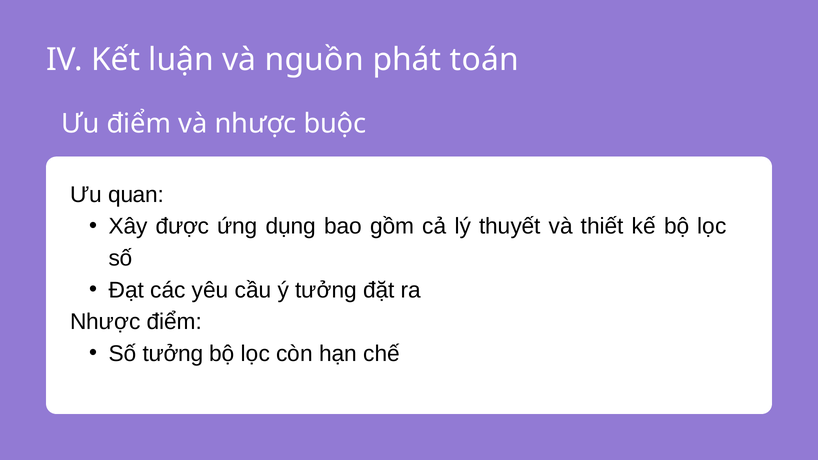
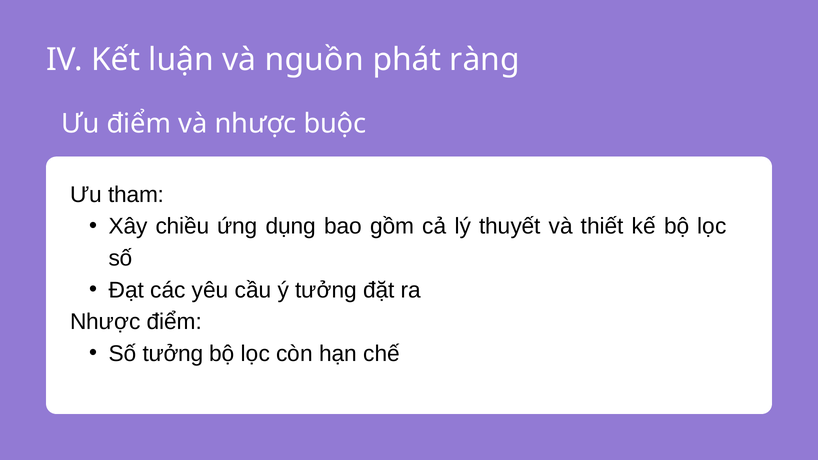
toán: toán -> ràng (485, 60)
quan: quan -> tham (136, 195)
được: được -> chiều (182, 227)
